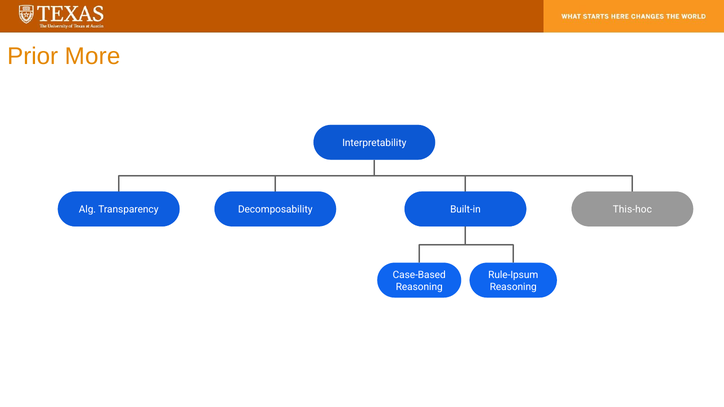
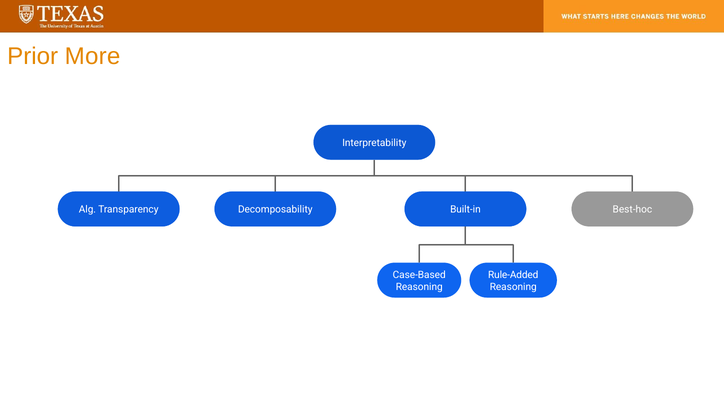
This-hoc: This-hoc -> Best-hoc (632, 210)
Rule-Ipsum: Rule-Ipsum -> Rule-Added (513, 275)
